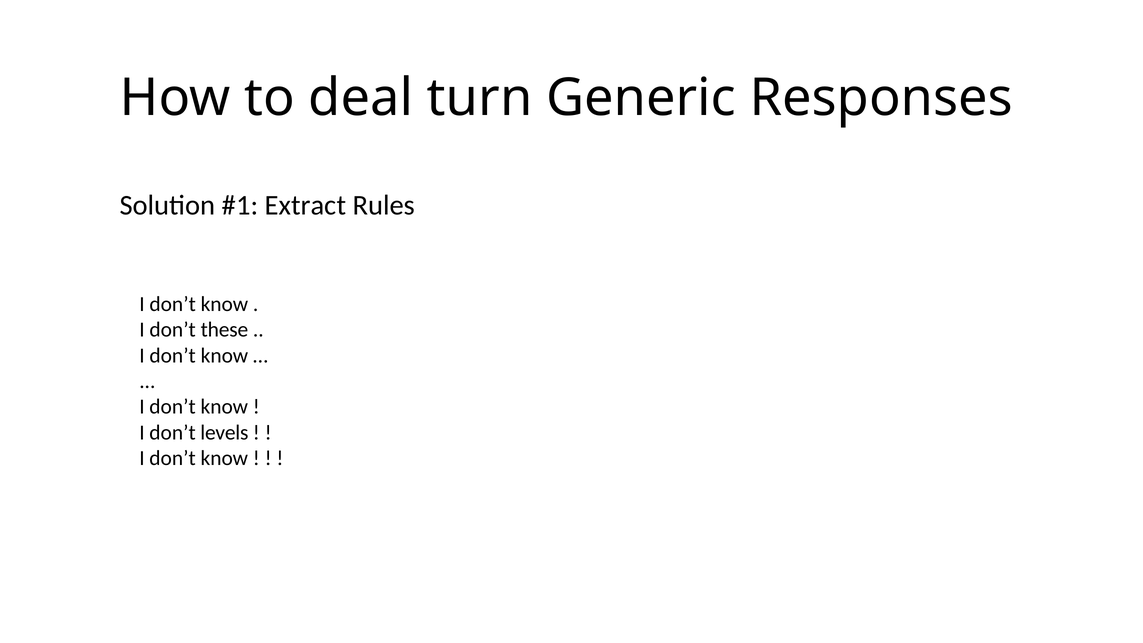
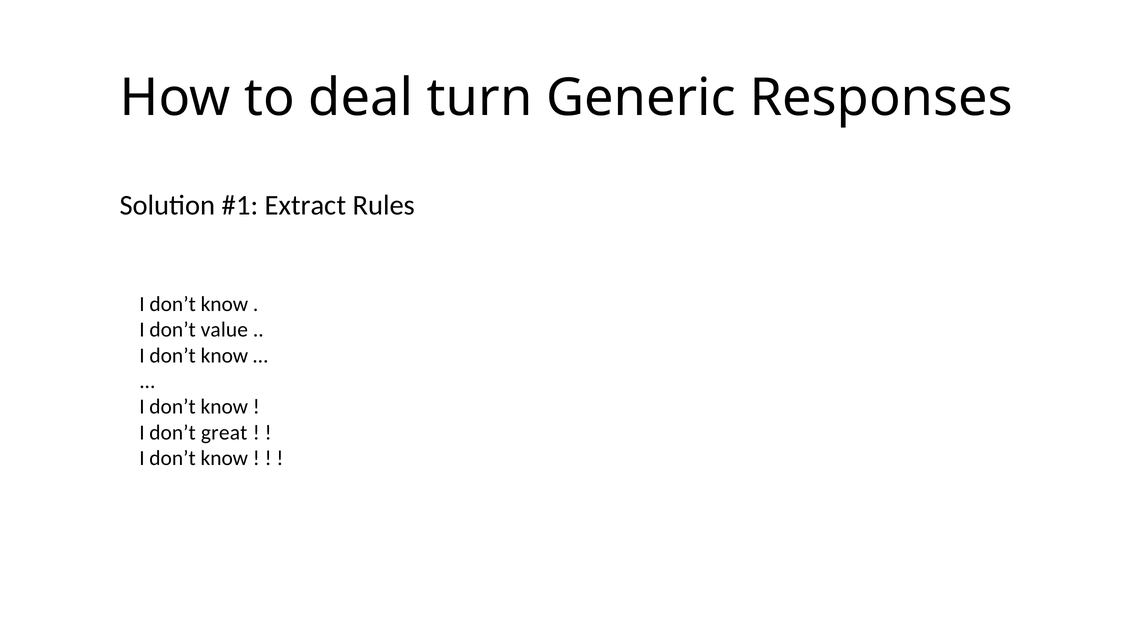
these: these -> value (224, 330)
levels: levels -> great (224, 433)
